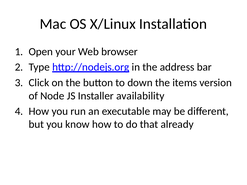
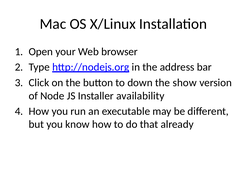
items: items -> show (185, 83)
